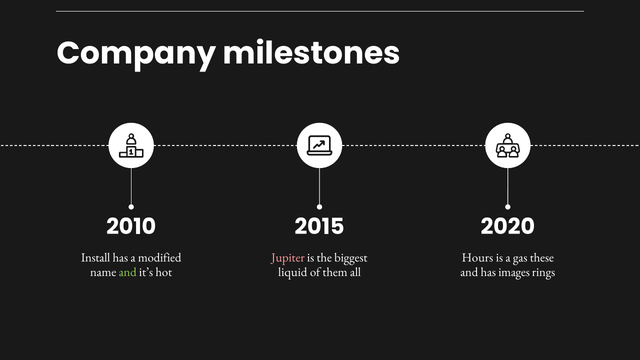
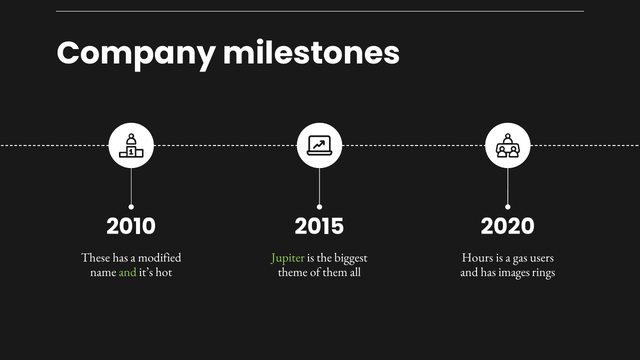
Install: Install -> These (96, 257)
Jupiter colour: pink -> light green (288, 257)
these: these -> users (542, 257)
liquid: liquid -> theme (293, 272)
